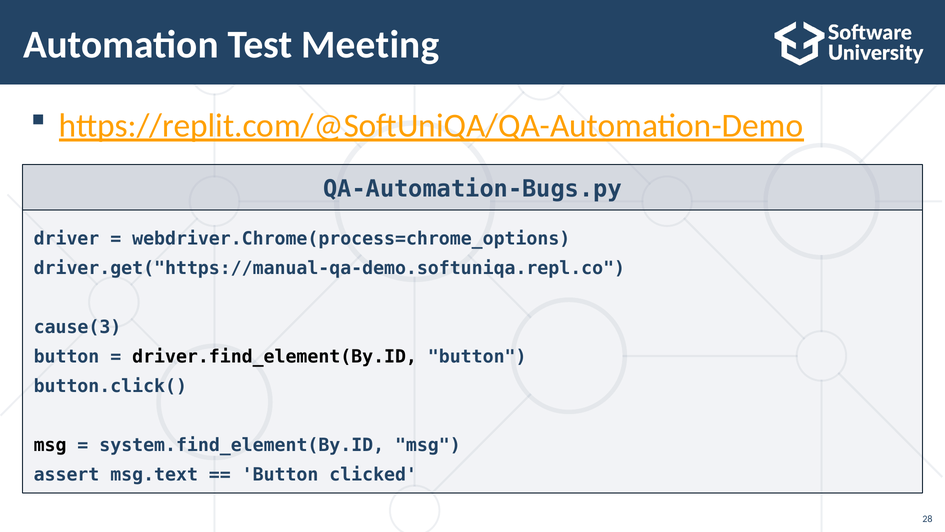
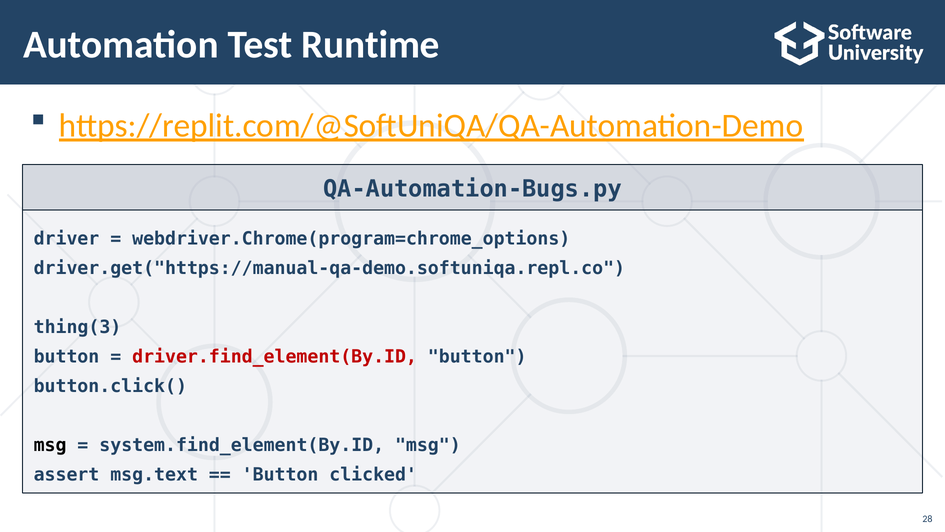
Meeting: Meeting -> Runtime (370, 45)
webdriver.Chrome(process=chrome_options: webdriver.Chrome(process=chrome_options -> webdriver.Chrome(program=chrome_options (351, 238)
cause(3: cause(3 -> thing(3 (77, 327)
driver.find_element(By.ID colour: black -> red (275, 356)
